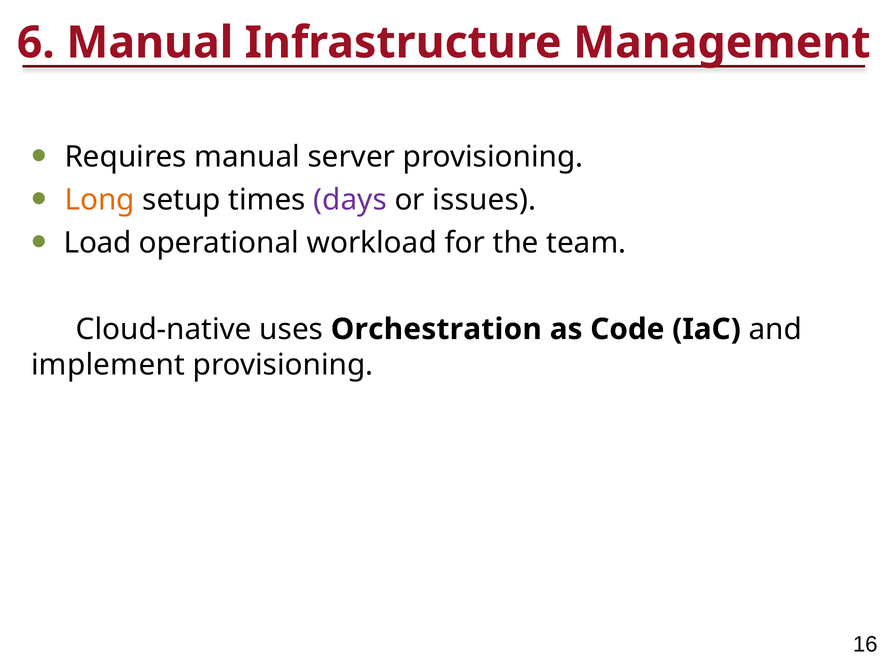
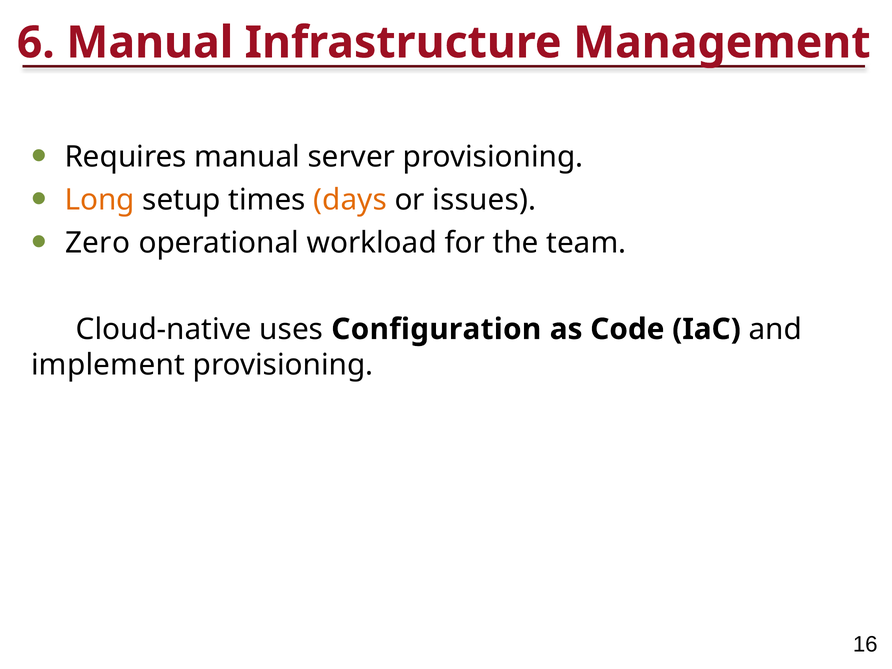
days colour: purple -> orange (350, 200)
Load: Load -> Zero (98, 243)
Orchestration: Orchestration -> Configuration (436, 329)
